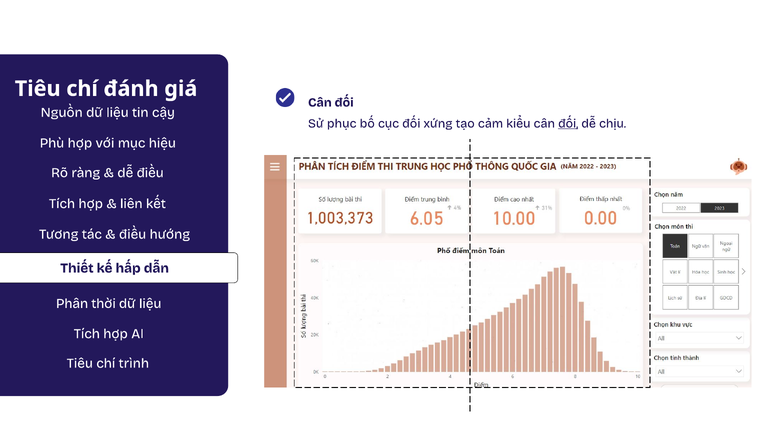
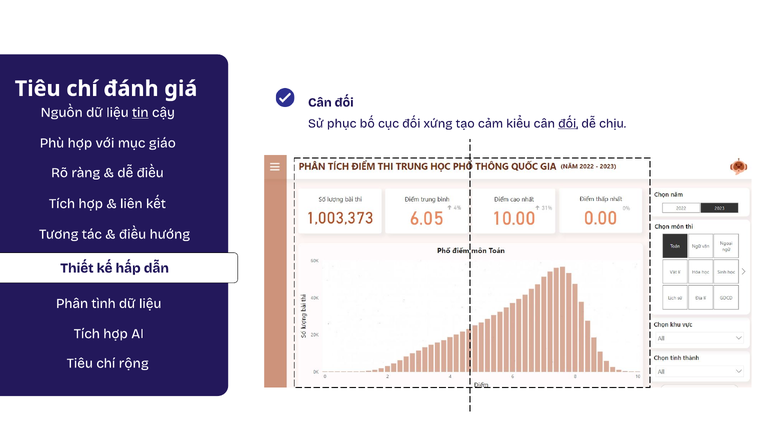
tin underline: none -> present (140, 112)
hiệu: hiệu -> giáo (162, 143)
thời: thời -> tình (104, 303)
trình: trình -> rộng (134, 363)
